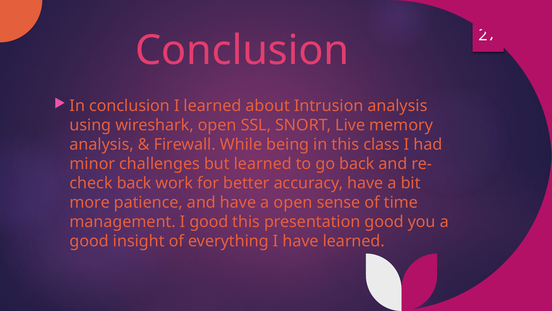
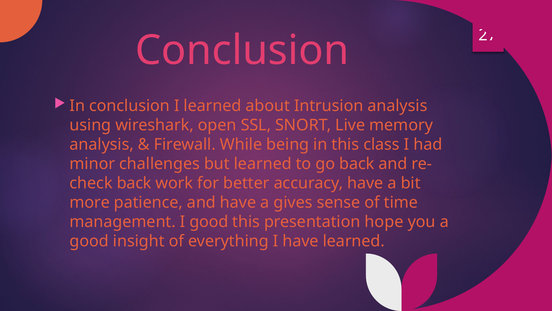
a open: open -> gives (293, 202)
presentation good: good -> hope (384, 221)
